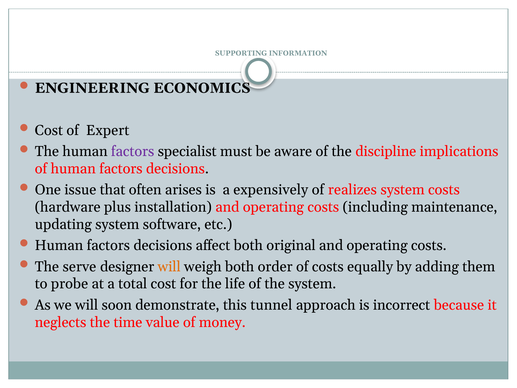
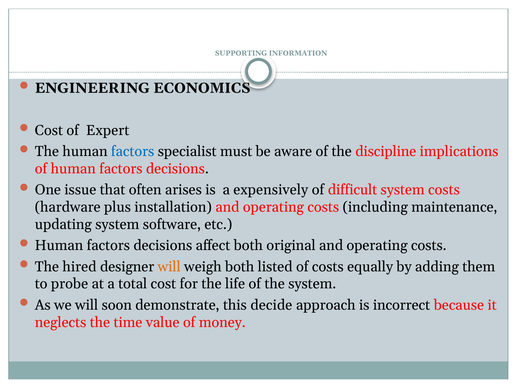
factors colour: purple -> blue (133, 151)
realizes: realizes -> difficult (353, 190)
serve: serve -> hired (79, 266)
order: order -> listed (275, 266)
tunnel: tunnel -> decide (271, 305)
